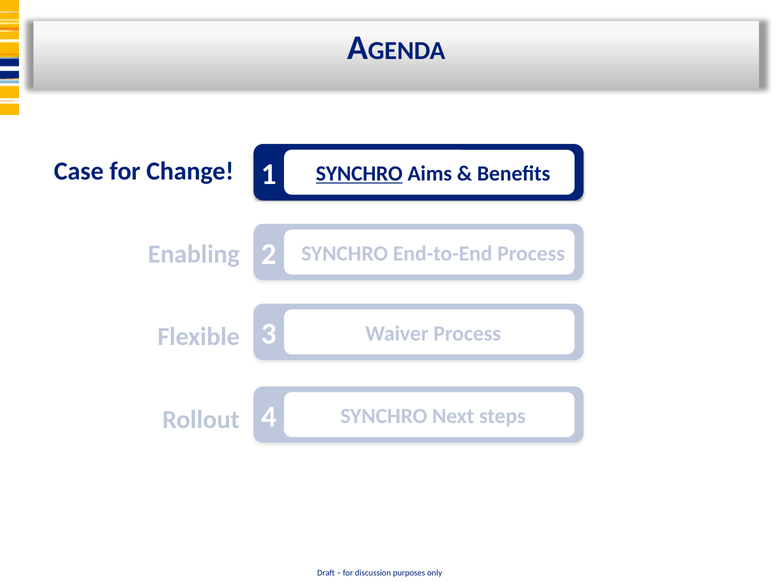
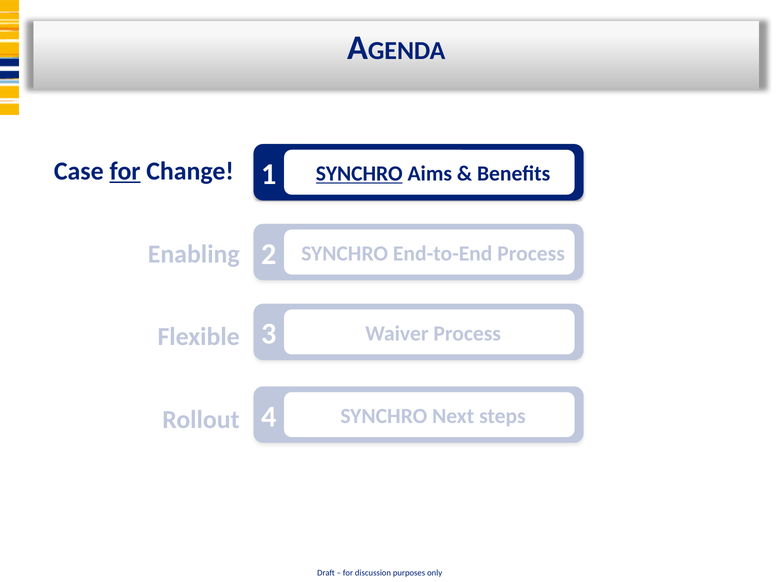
for underline: none -> present (125, 171)
